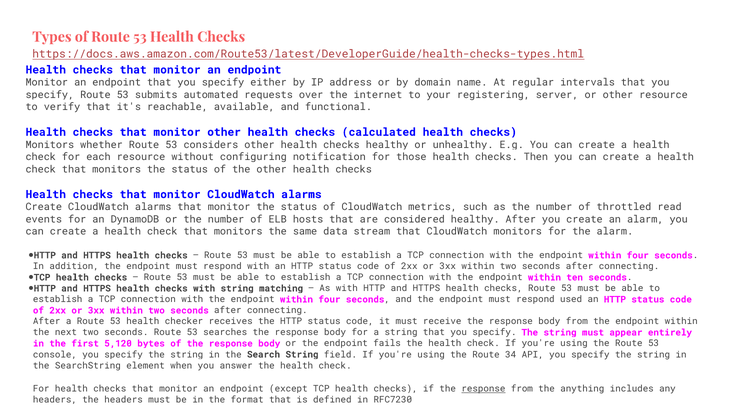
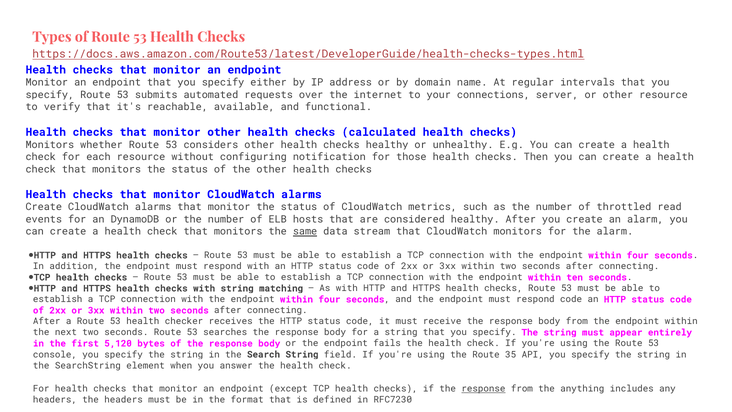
registering: registering -> connections (493, 95)
same underline: none -> present (305, 231)
respond used: used -> code (571, 299)
34: 34 -> 35 (511, 354)
